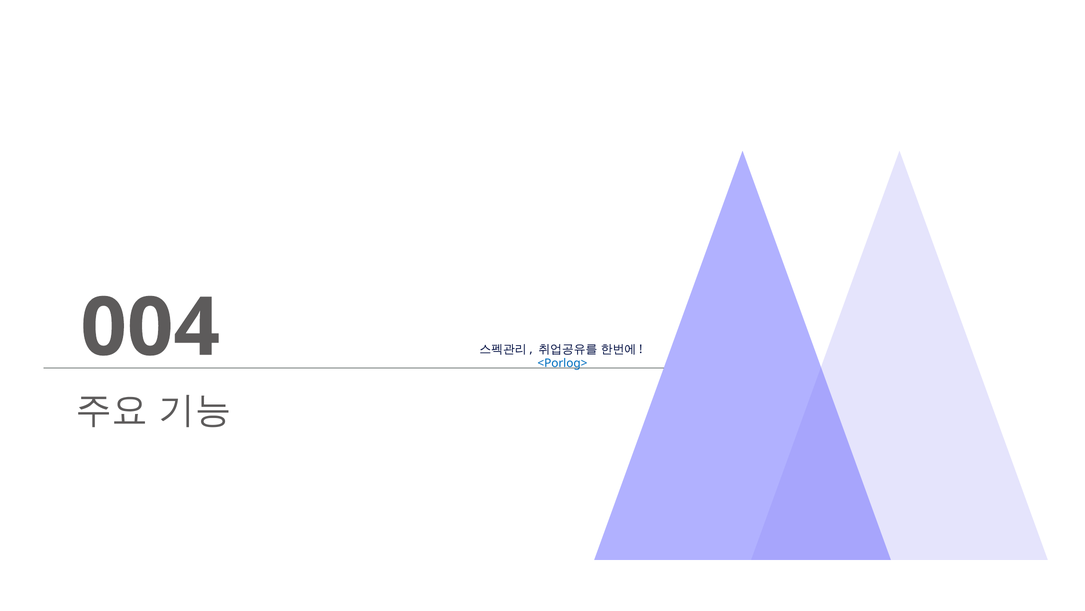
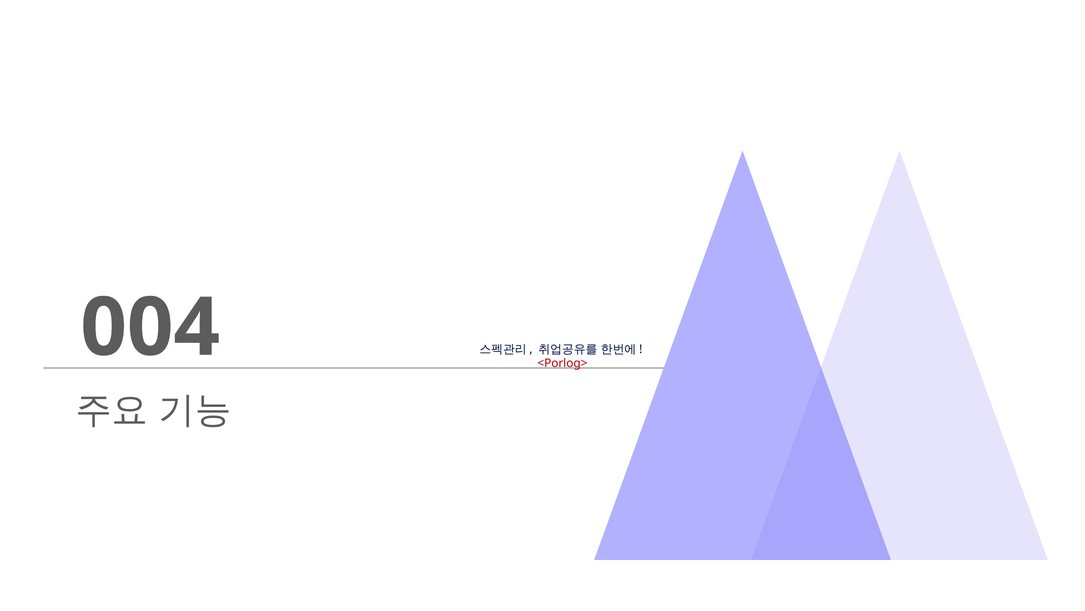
<Porlog> colour: blue -> red (562, 363)
